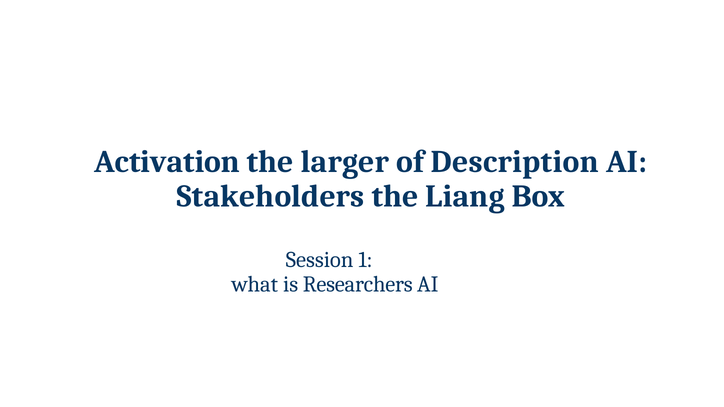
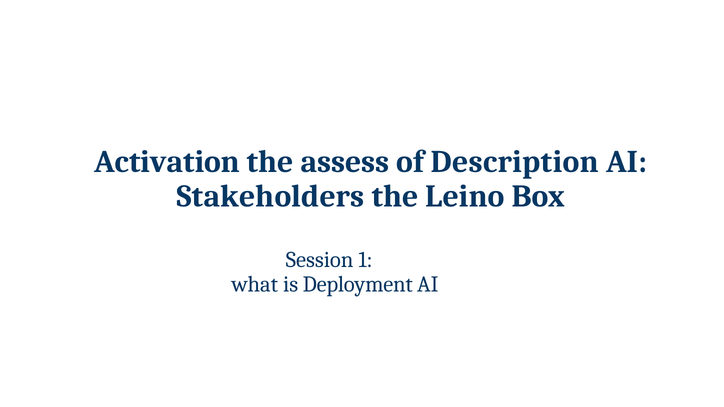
larger: larger -> assess (345, 162)
Liang: Liang -> Leino (465, 196)
Researchers: Researchers -> Deployment (358, 284)
